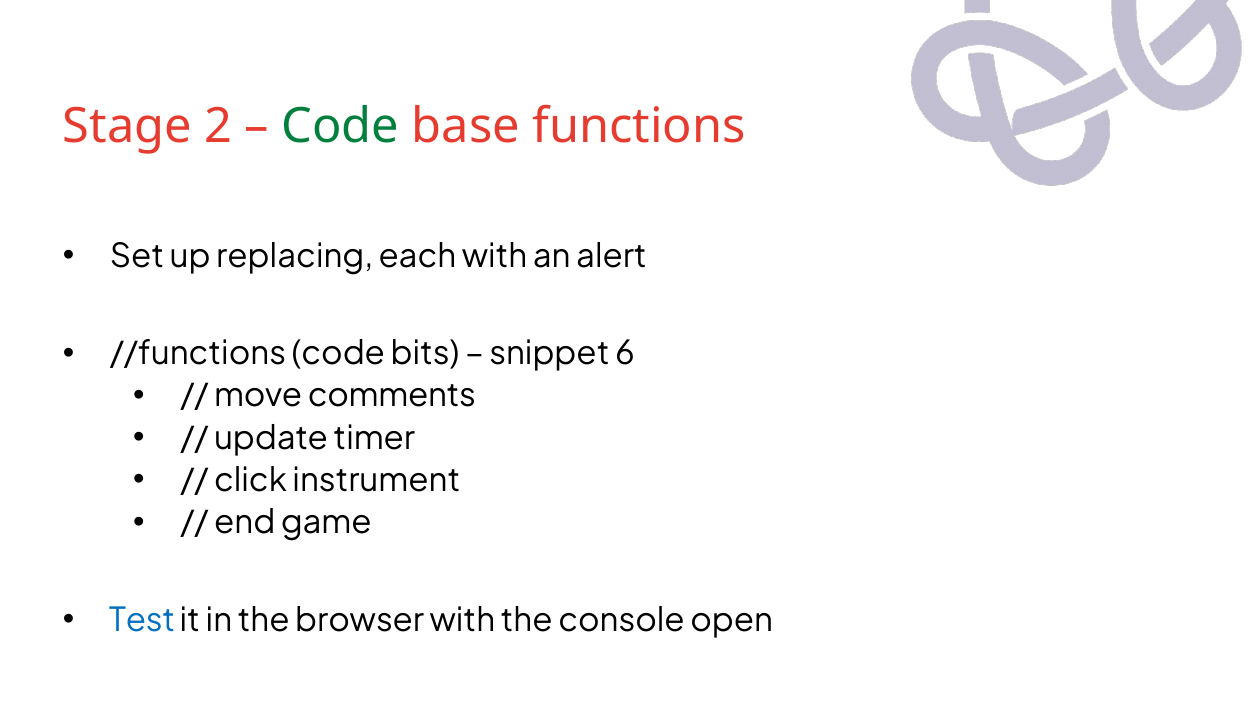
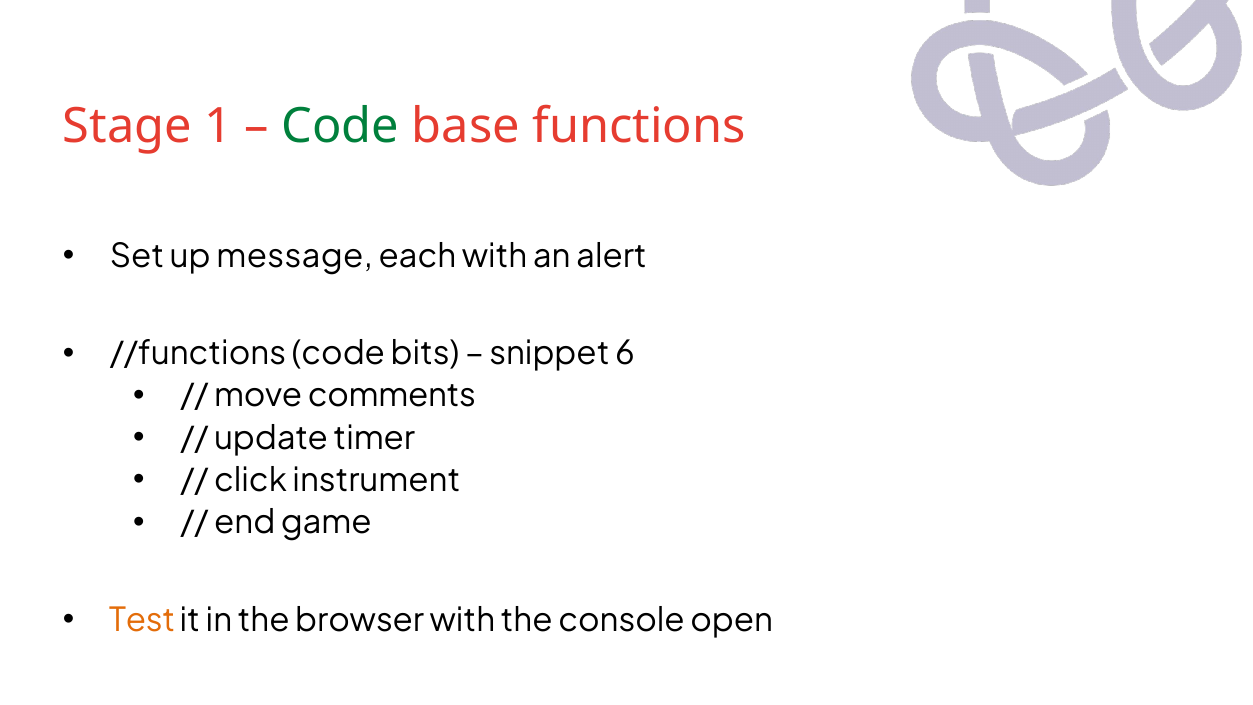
2: 2 -> 1 (218, 126)
replacing: replacing -> message (295, 256)
Test colour: blue -> orange (142, 620)
